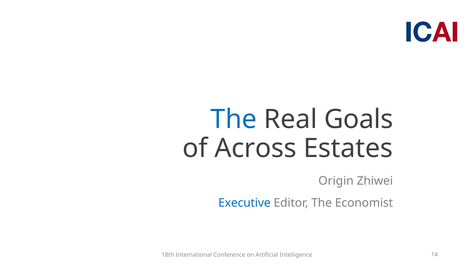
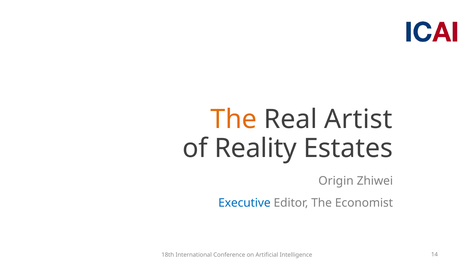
The colour: blue -> orange (234, 119)
Goals: Goals -> Artist (358, 119)
Across: Across -> Reality (256, 148)
